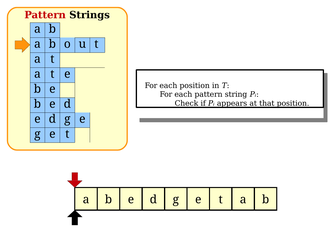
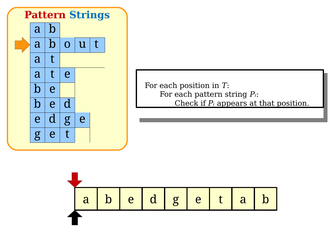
Strings colour: black -> blue (90, 15)
